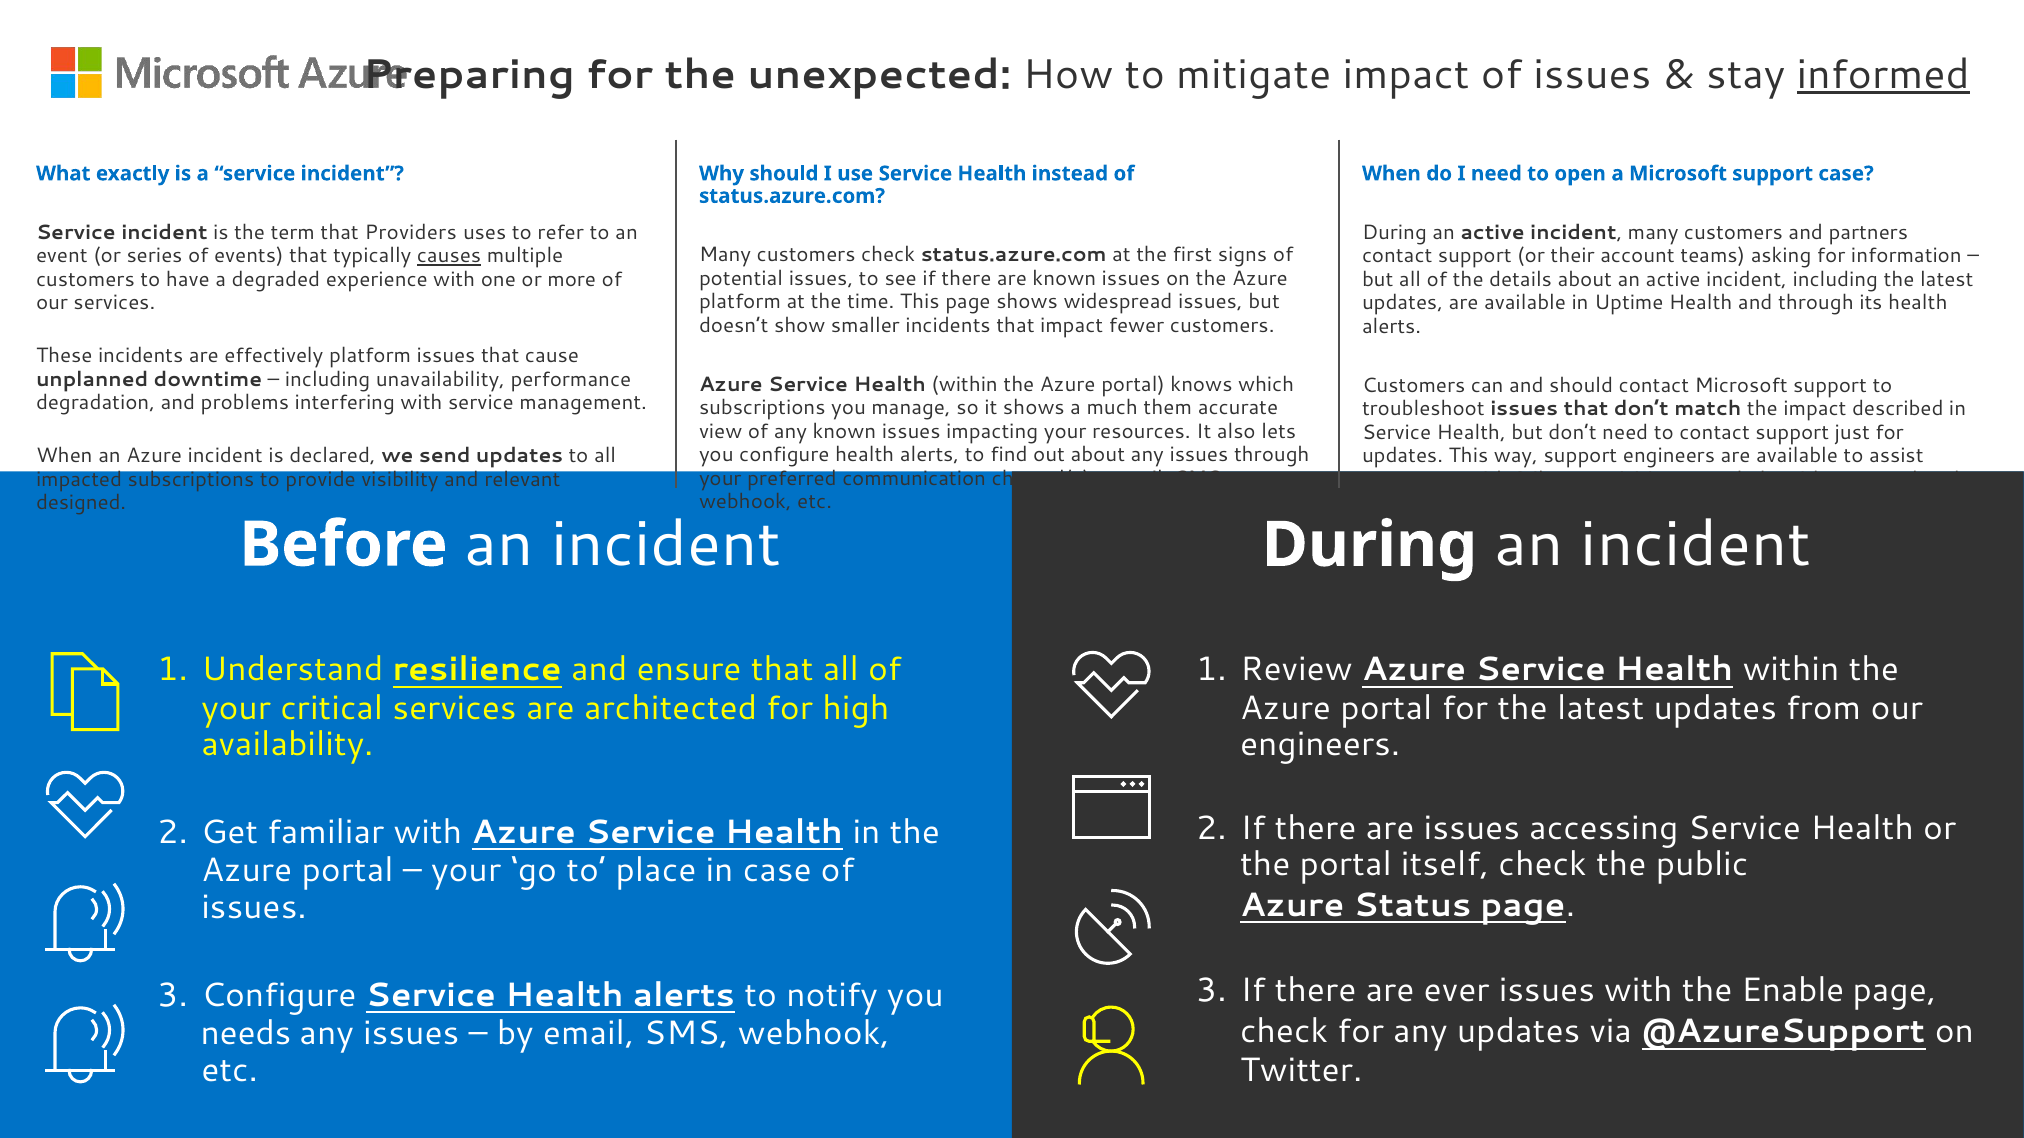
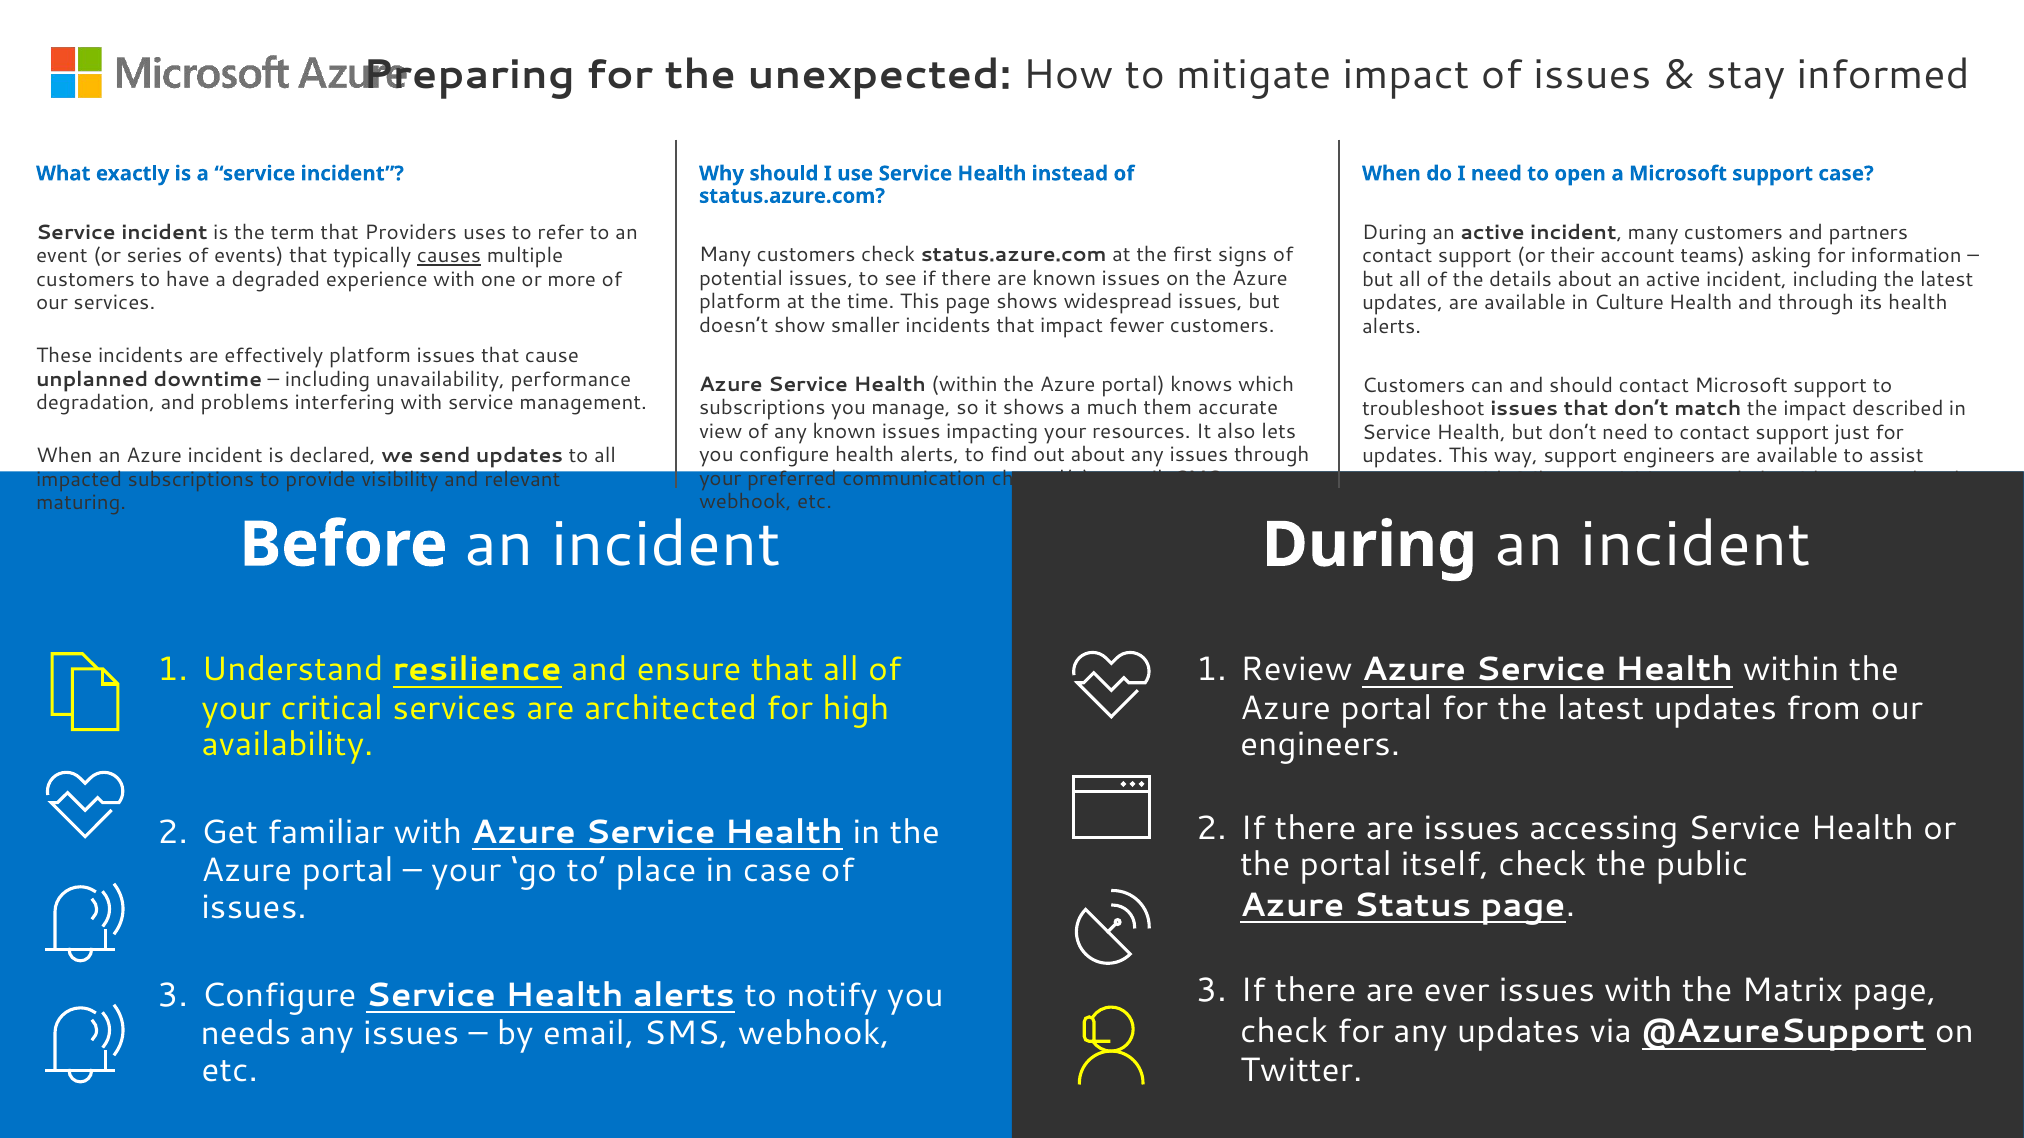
informed underline: present -> none (1883, 75)
Uptime: Uptime -> Culture (1629, 303)
designed: designed -> maturing (81, 503)
Enable: Enable -> Matrix (1792, 991)
